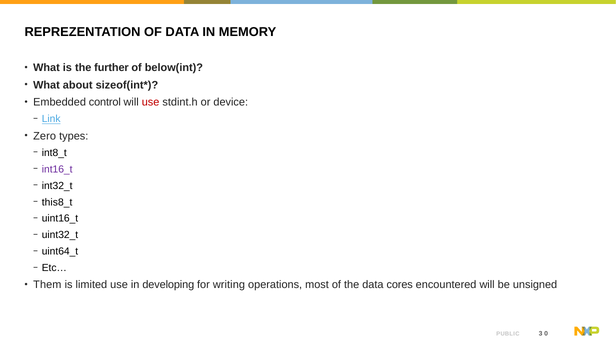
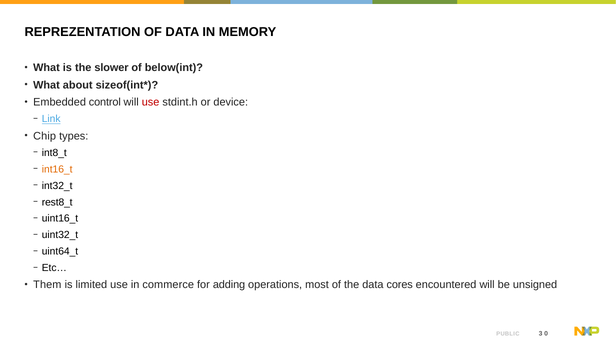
further: further -> slower (111, 68)
Zero: Zero -> Chip (45, 136)
int16_t colour: purple -> orange (57, 169)
this8_t: this8_t -> rest8_t (57, 202)
developing: developing -> commerce (168, 285)
writing: writing -> adding (229, 285)
